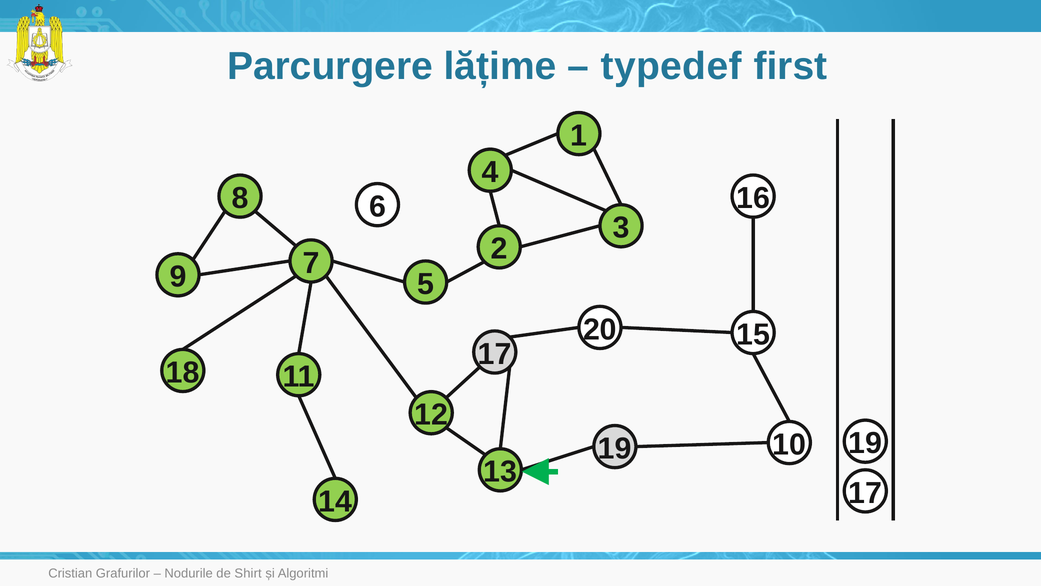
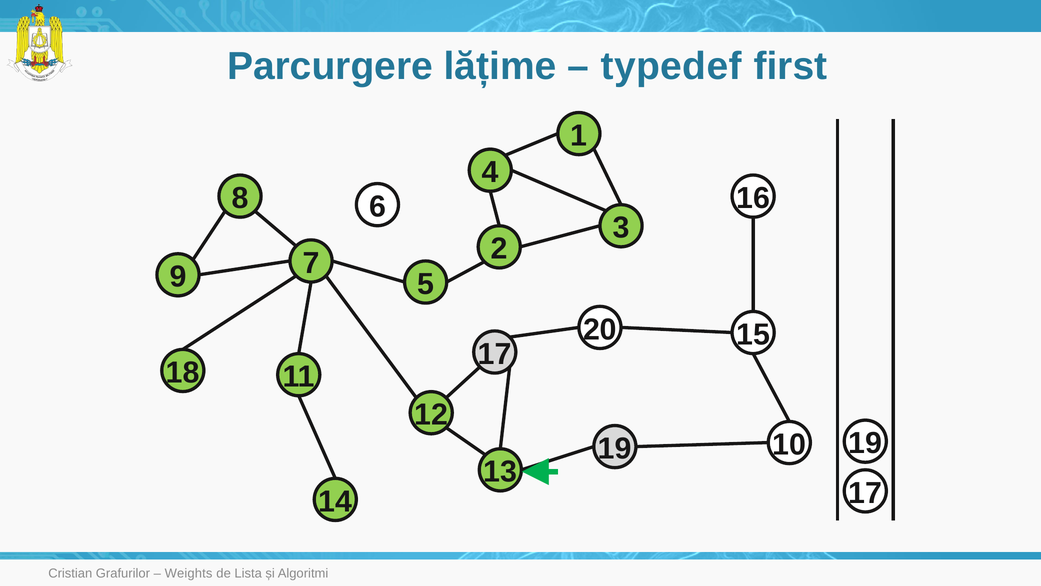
Nodurile: Nodurile -> Weights (189, 573)
Shirt: Shirt -> Lista (248, 573)
